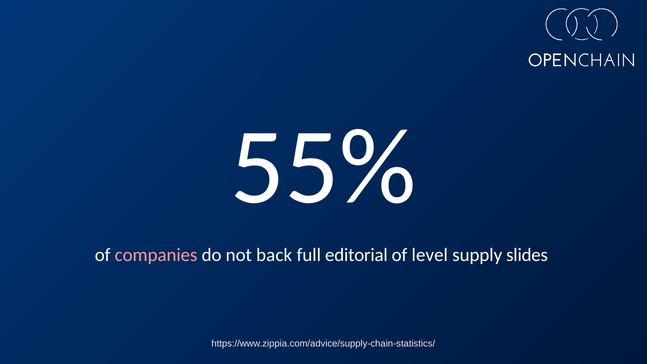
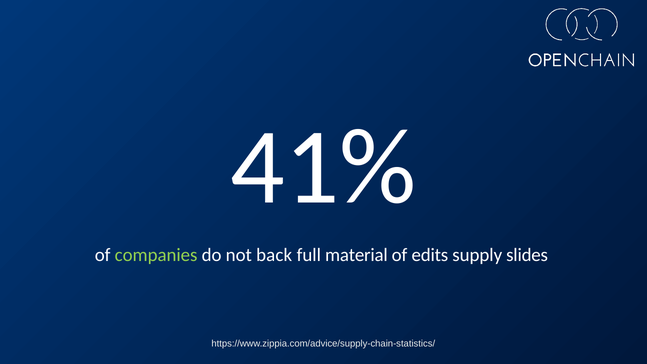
55%: 55% -> 41% (323, 167)
companies colour: pink -> light green (156, 255)
editorial: editorial -> material (356, 255)
level: level -> edits (430, 255)
